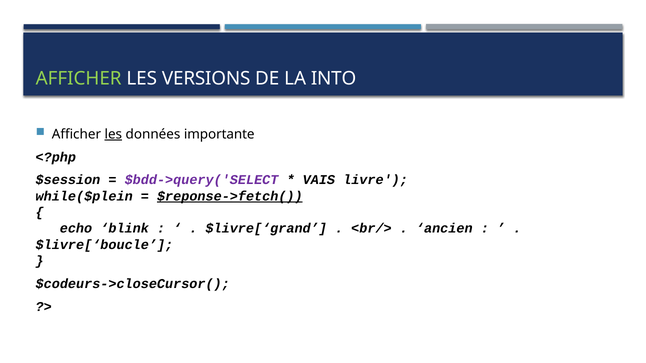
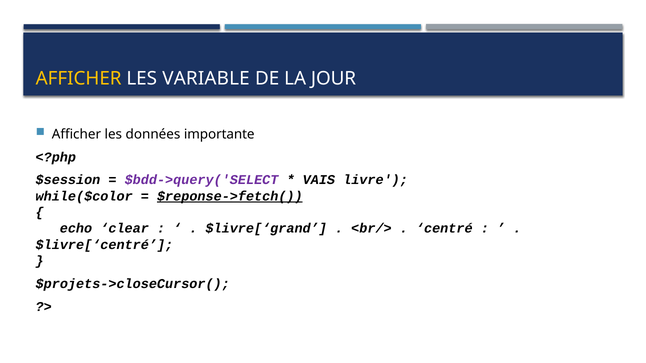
AFFICHER colour: light green -> yellow (79, 78)
VERSIONS: VERSIONS -> VARIABLE (206, 78)
INTO: INTO -> JOUR (334, 78)
les underline: present -> none (113, 134)
while($plein: while($plein -> while($color (84, 196)
blink: blink -> clear (125, 229)
ancien: ancien -> centré (444, 229)
$livre[‘boucle: $livre[‘boucle -> $livre[‘centré (104, 245)
$codeurs->closeCursor(: $codeurs->closeCursor( -> $projets->closeCursor( (133, 284)
